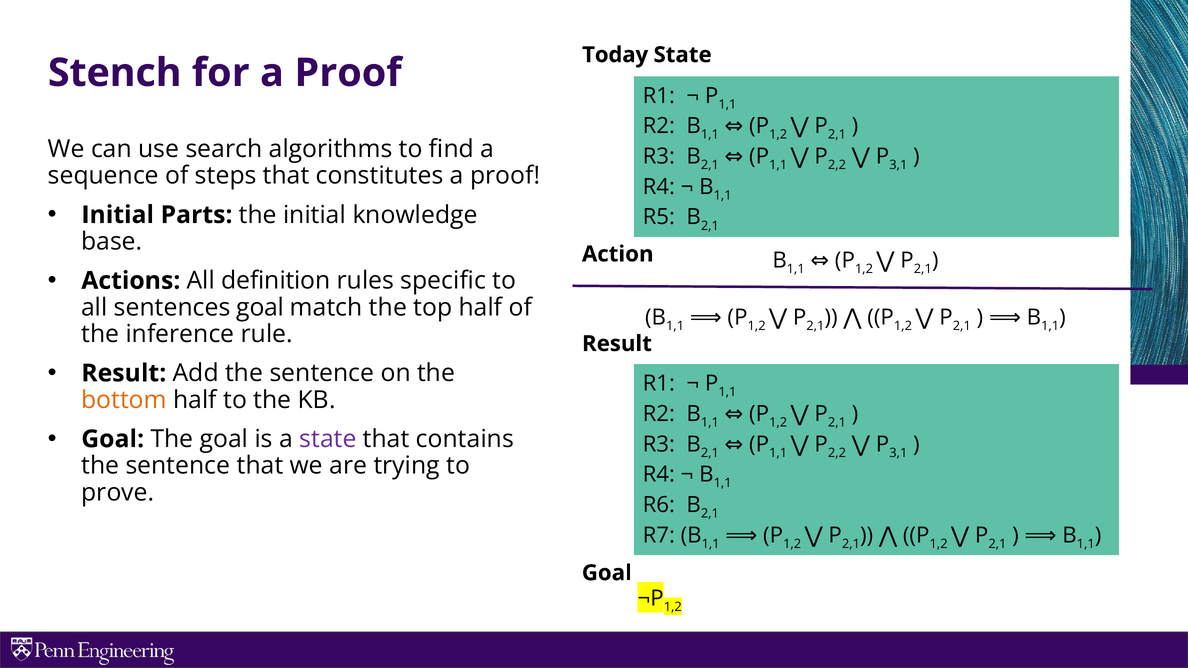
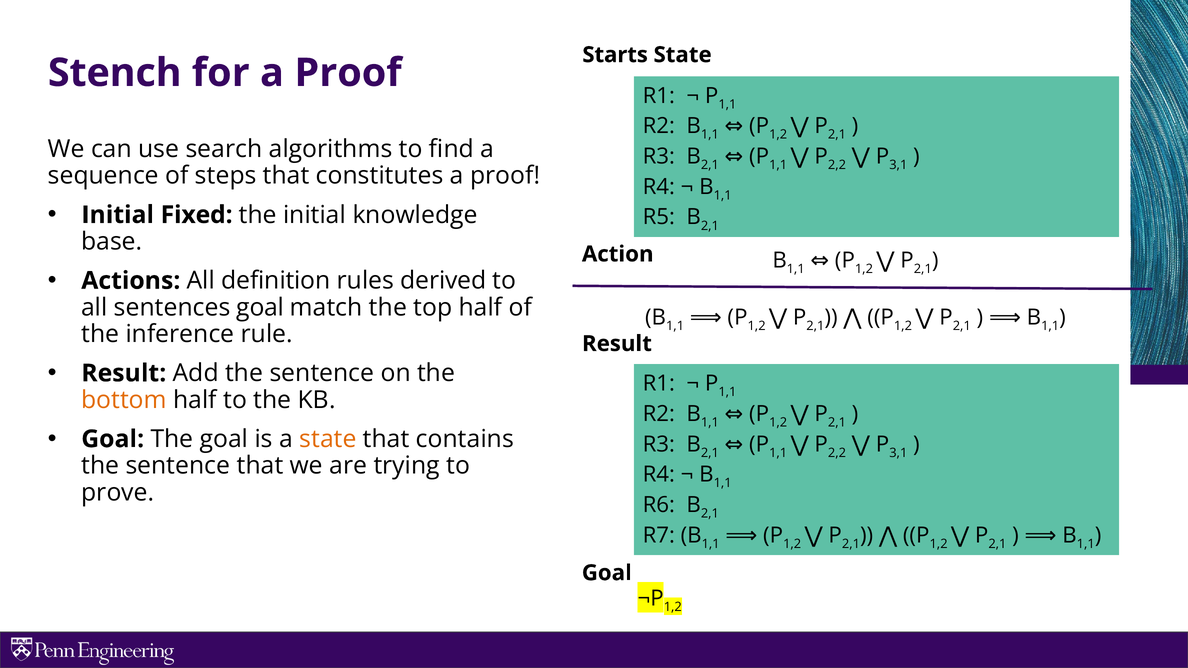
Today: Today -> Starts (615, 55)
Parts: Parts -> Fixed (197, 215)
specific: specific -> derived (443, 281)
state colour: purple -> orange (328, 439)
